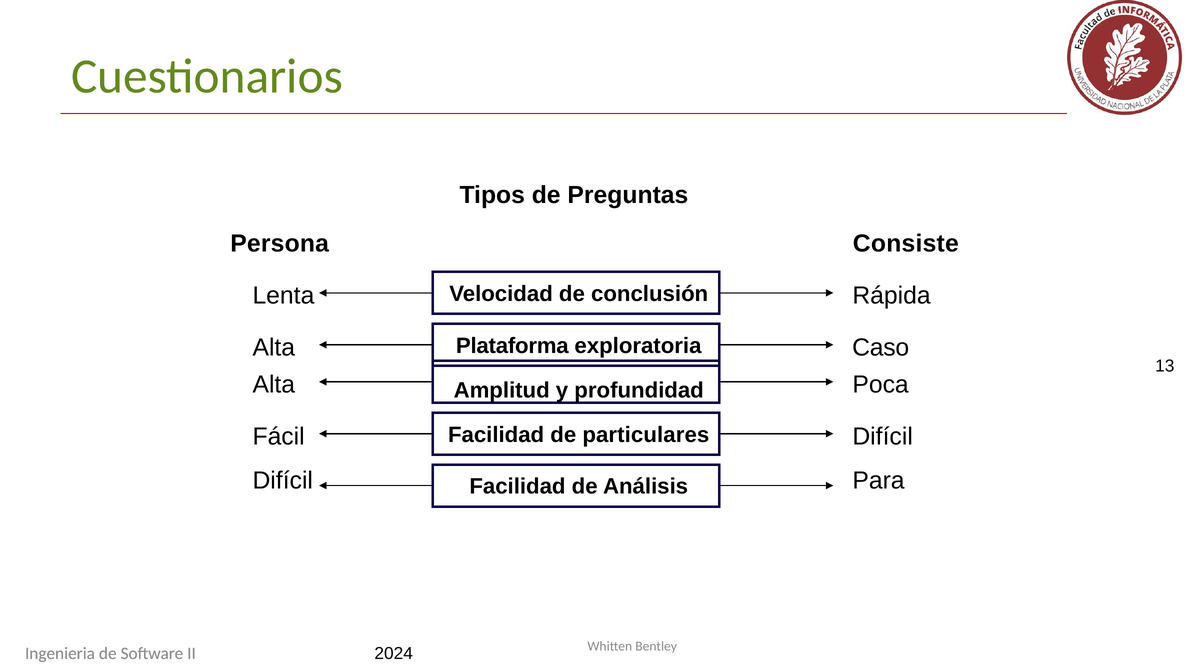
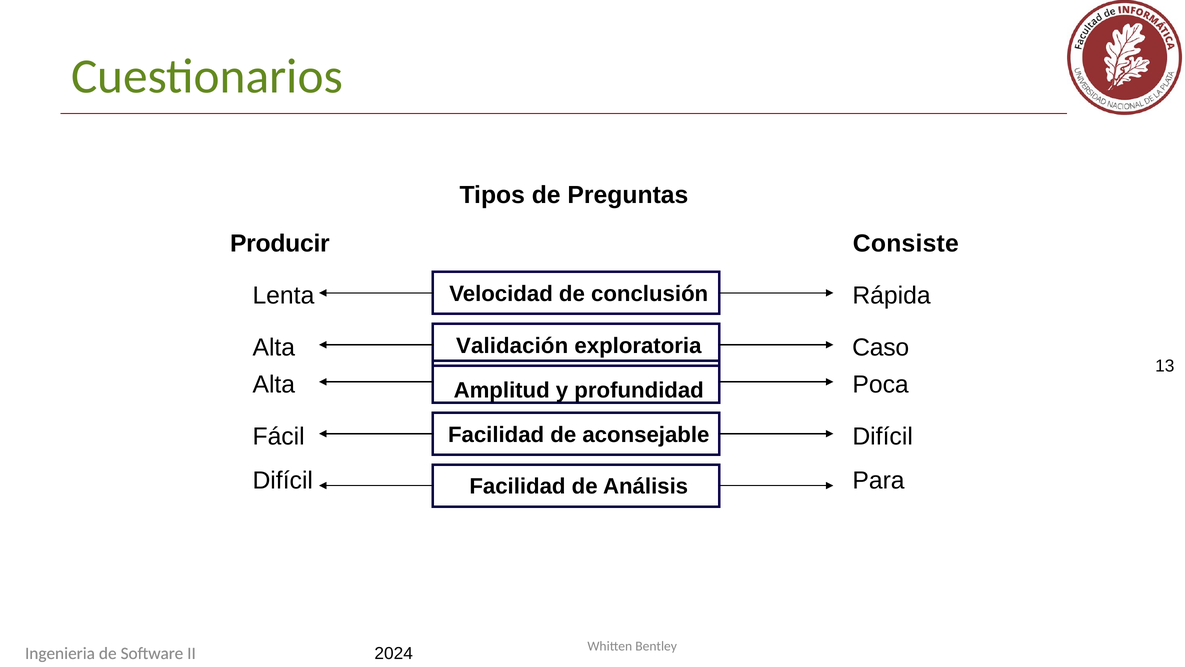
Persona: Persona -> Producir (280, 243)
Plataforma: Plataforma -> Validación (512, 346)
particulares: particulares -> aconsejable (646, 434)
